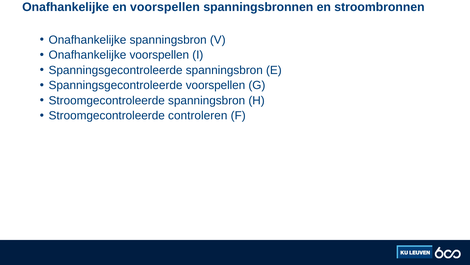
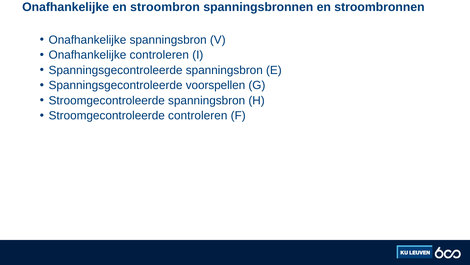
en voorspellen: voorspellen -> stroombron (165, 7)
Onafhankelijke voorspellen: voorspellen -> controleren (159, 55)
